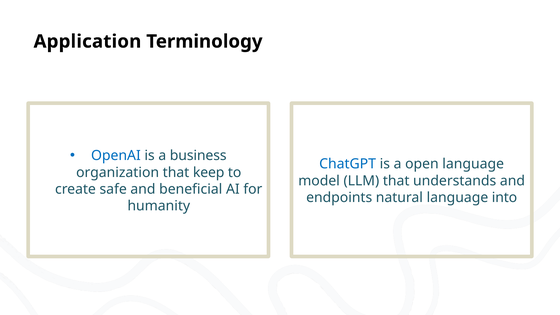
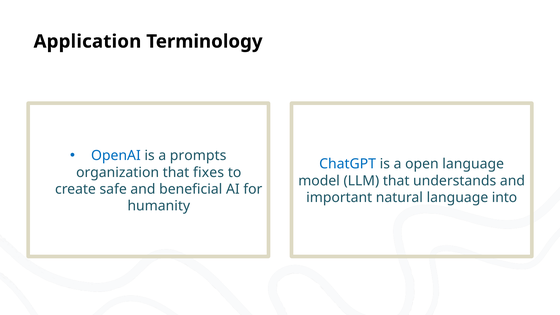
business: business -> prompts (198, 156)
keep: keep -> fixes (209, 172)
endpoints: endpoints -> important (339, 198)
